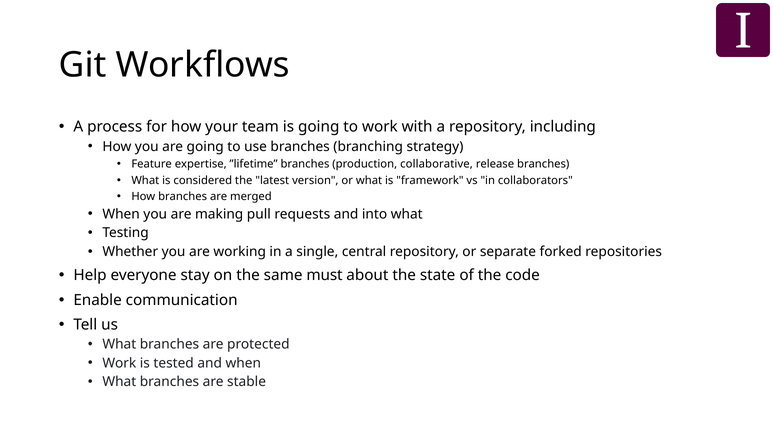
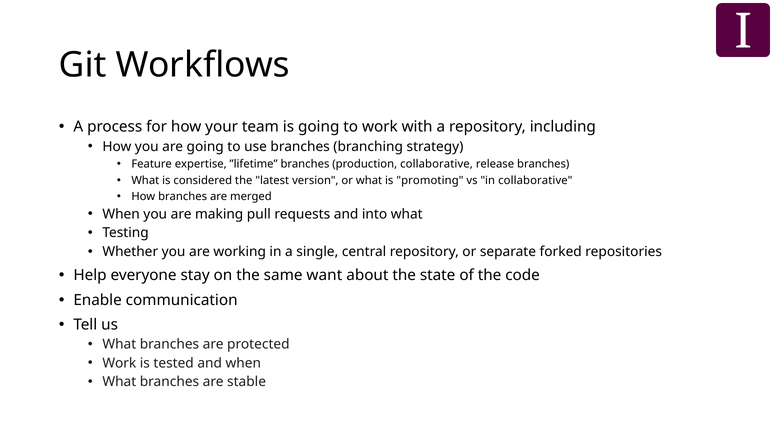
framework: framework -> promoting (430, 180)
in collaborators: collaborators -> collaborative (535, 180)
must: must -> want (324, 275)
